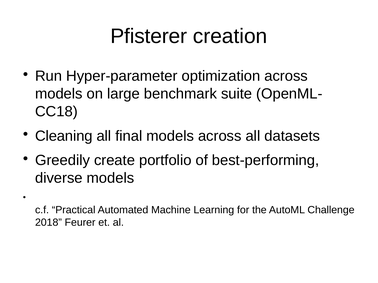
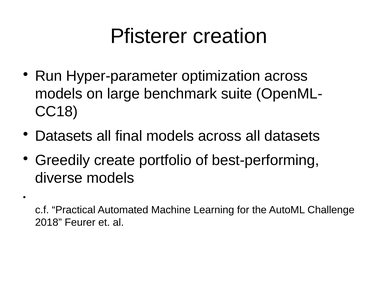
Cleaning: Cleaning -> Datasets (64, 136)
